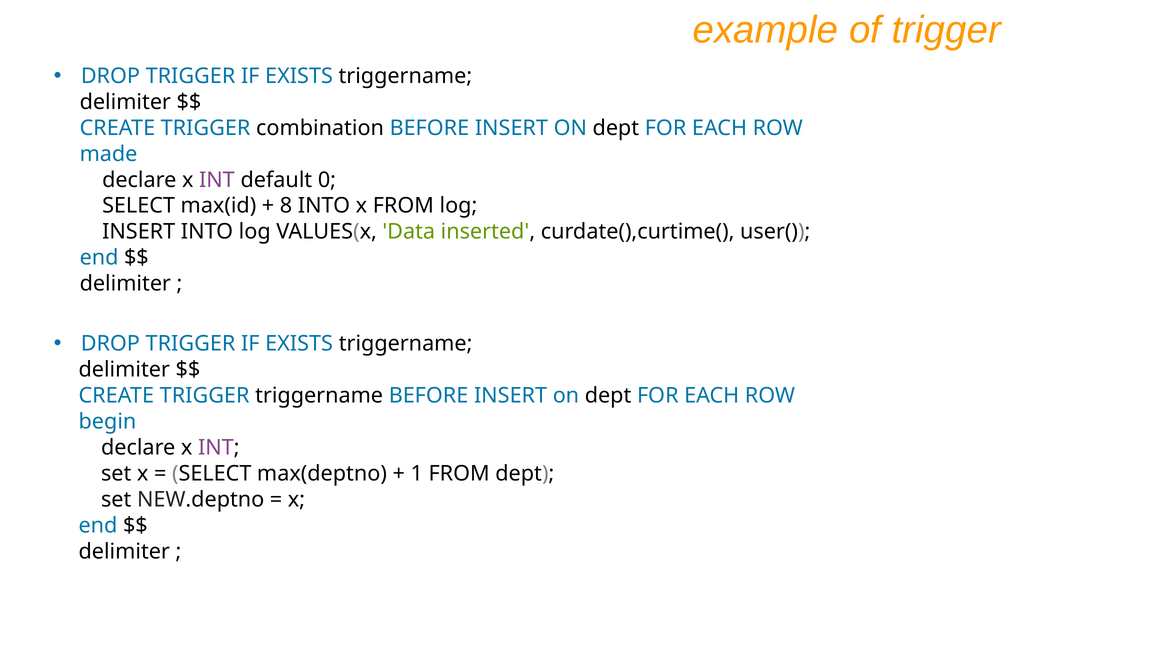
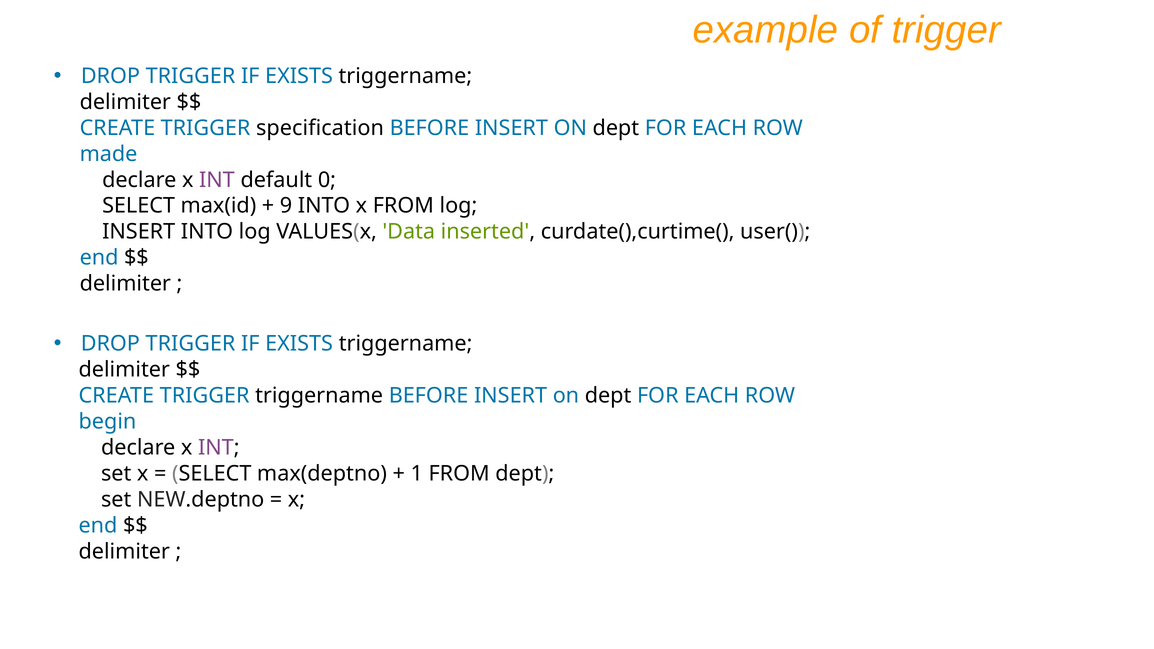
combination: combination -> specification (320, 128)
8: 8 -> 9 (286, 206)
